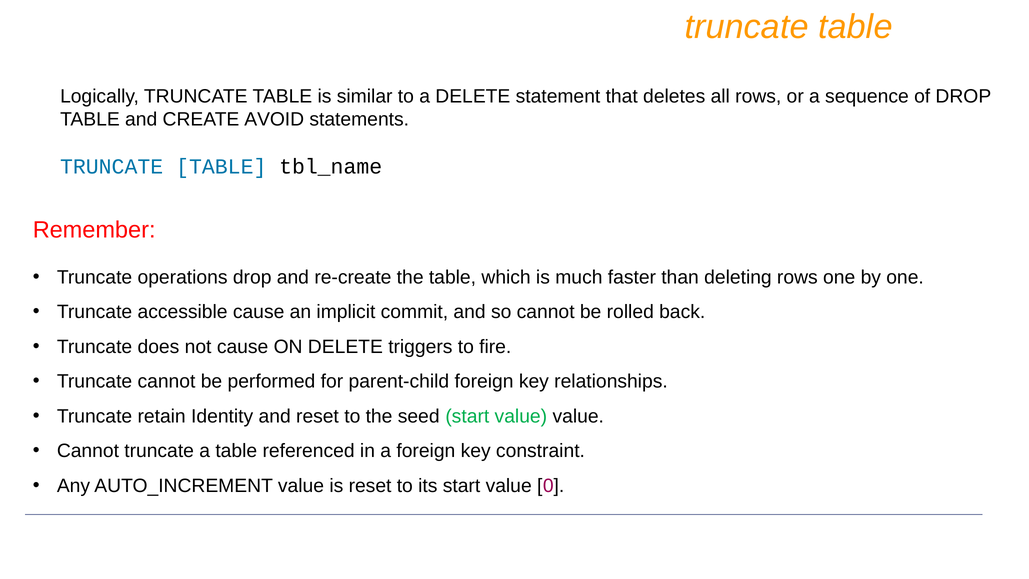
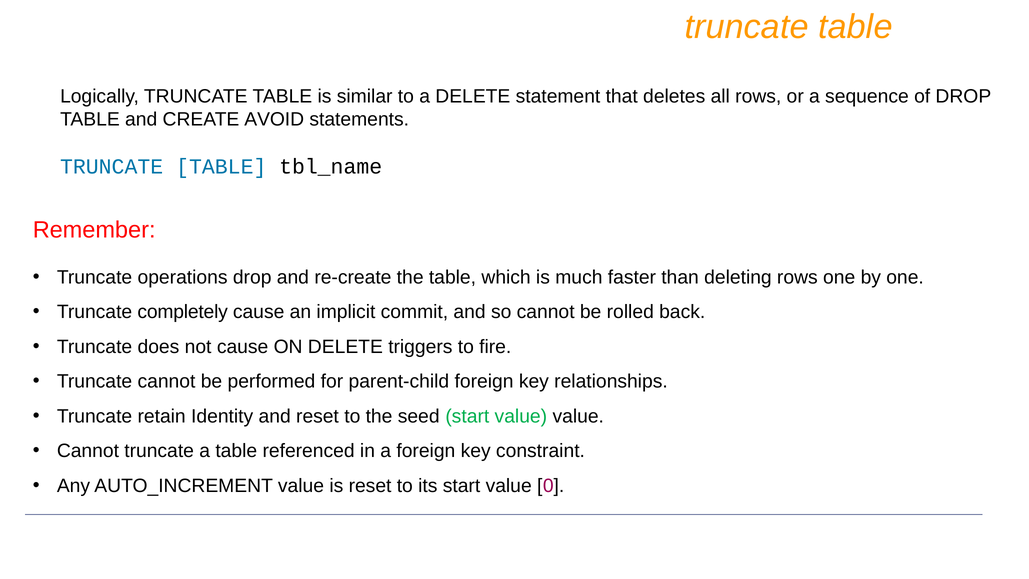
accessible: accessible -> completely (183, 312)
